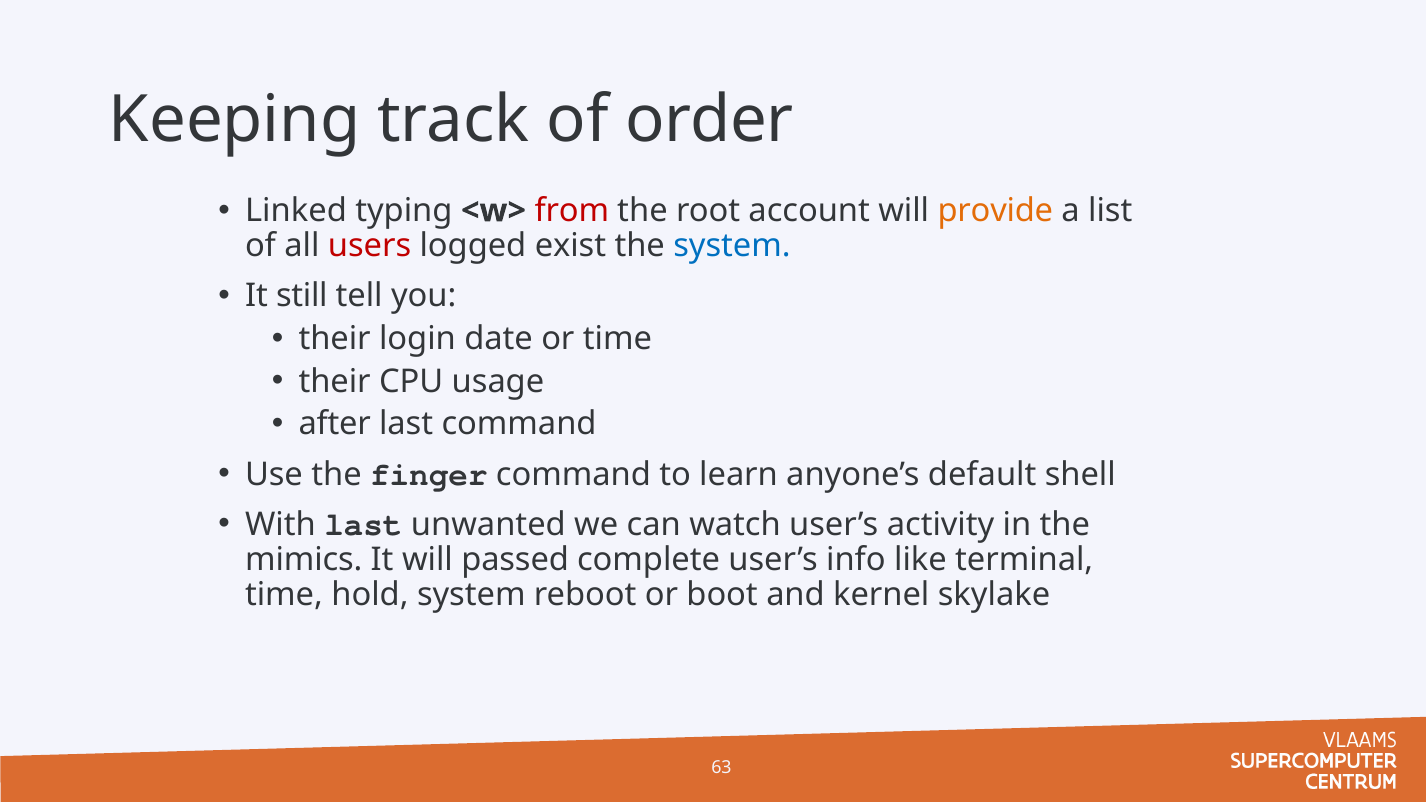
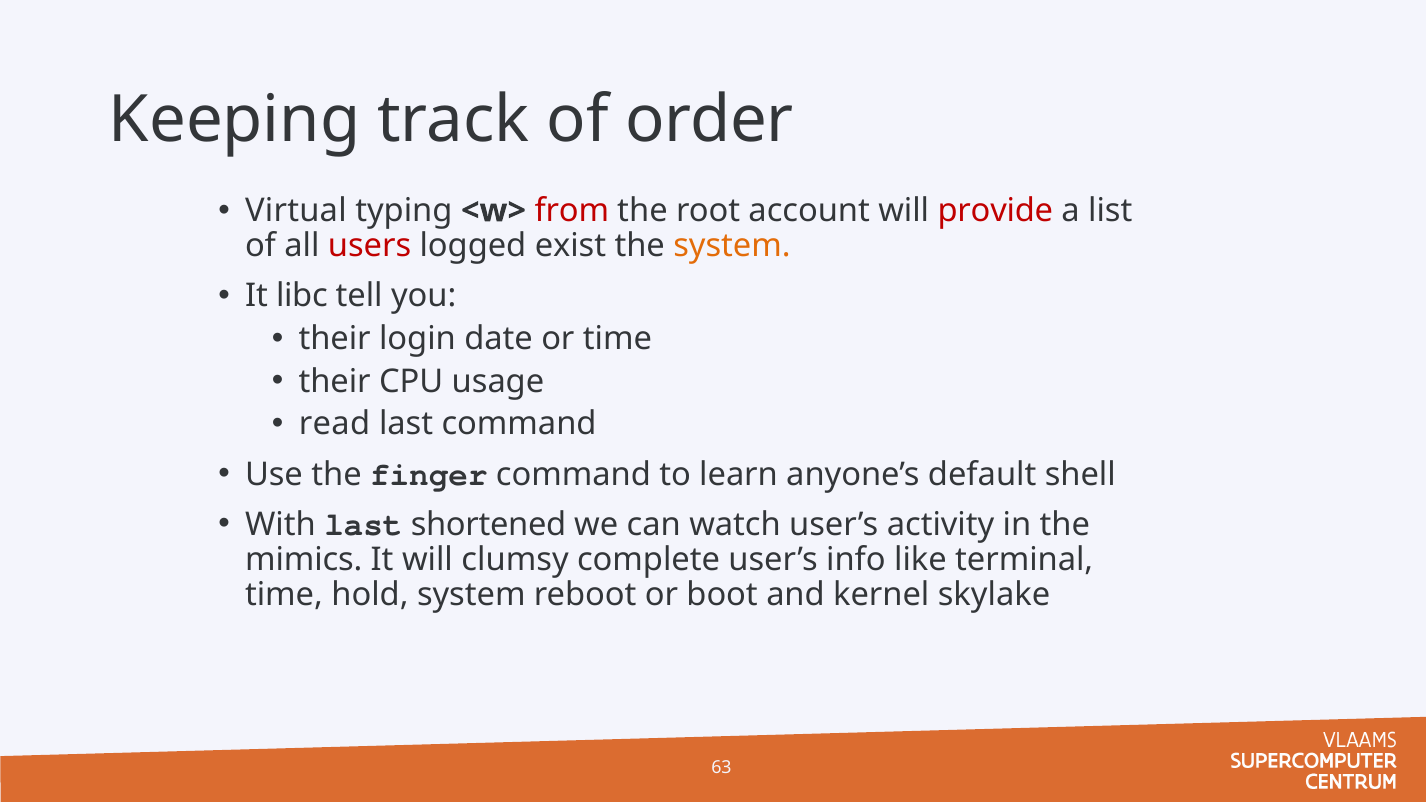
Linked: Linked -> Virtual (296, 211)
provide colour: orange -> red (995, 211)
system colour: blue -> orange (732, 246)
still: still -> libc (302, 296)
after: after -> read (334, 424)
unwanted: unwanted -> shortened (489, 524)
passed: passed -> clumsy (515, 560)
